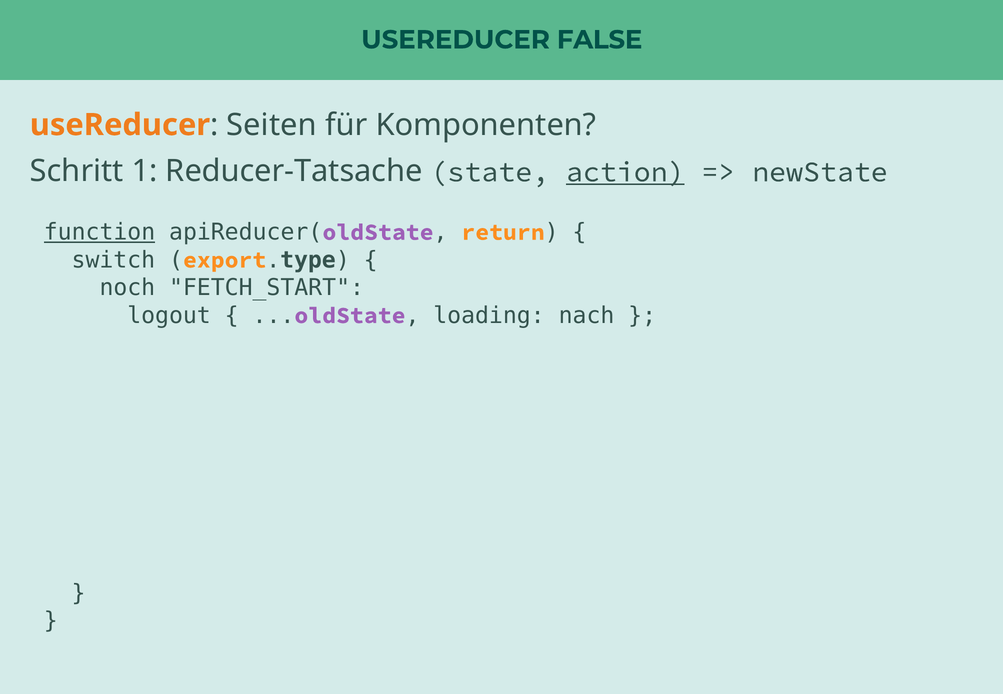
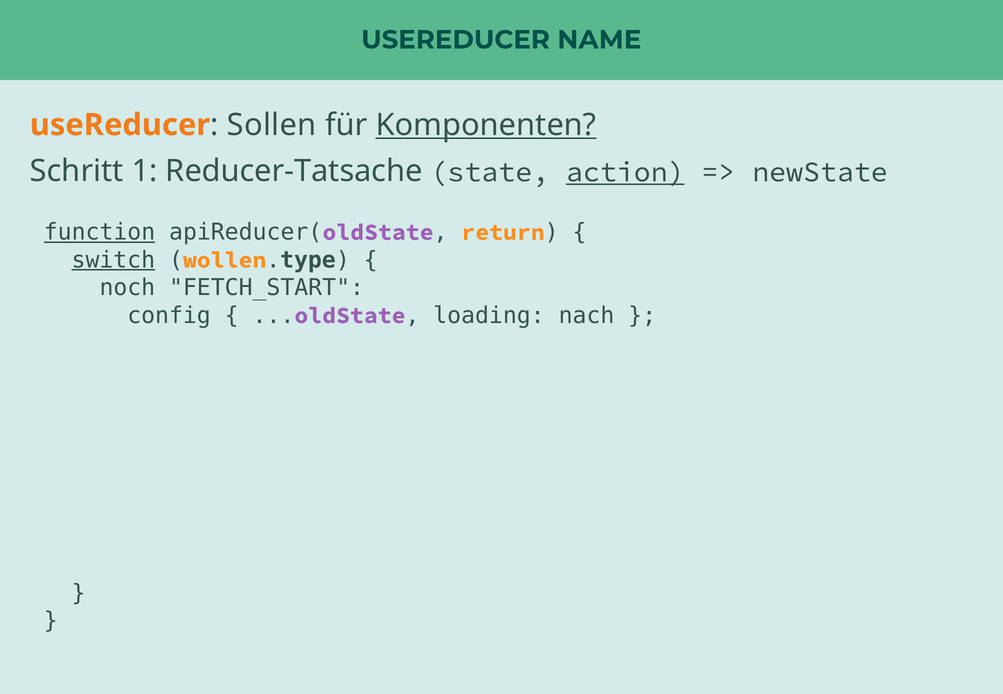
FALSE: FALSE -> NAME (599, 40)
Seiten: Seiten -> Sollen (272, 125)
Komponenten underline: none -> present (486, 125)
switch underline: none -> present (113, 260)
export: export -> wollen (225, 260)
logout: logout -> config (169, 316)
